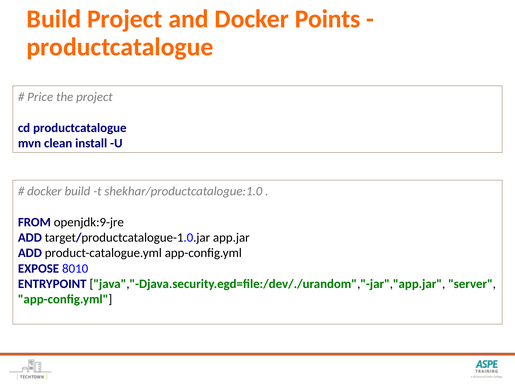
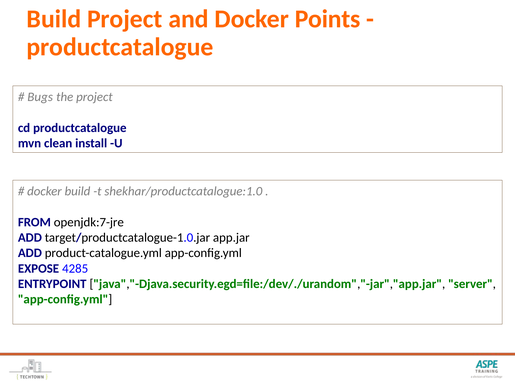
Price: Price -> Bugs (40, 97)
openjdk:9-jre: openjdk:9-jre -> openjdk:7-jre (89, 222)
8010: 8010 -> 4285 (75, 269)
